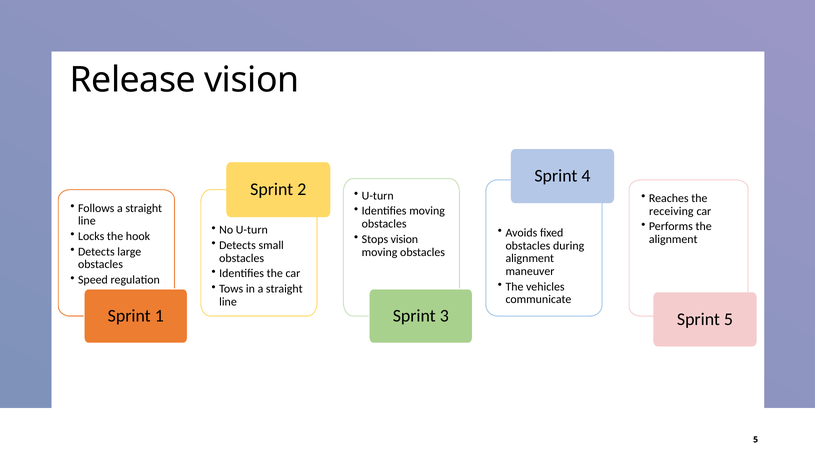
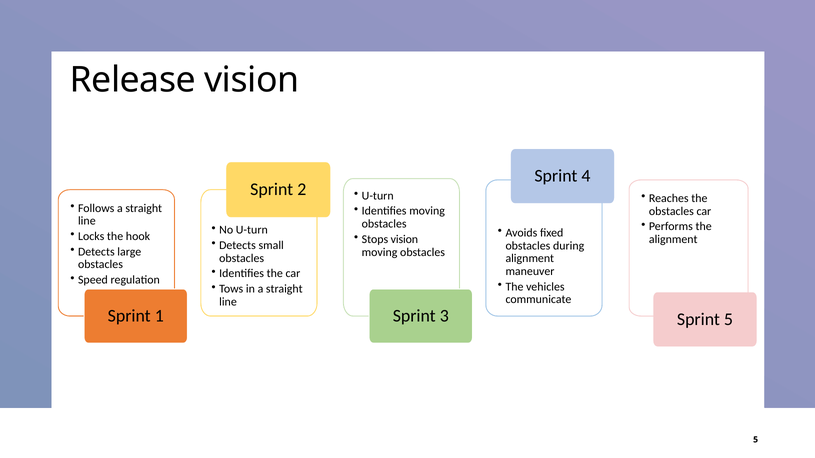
receiving: receiving -> obstacles (671, 211)
